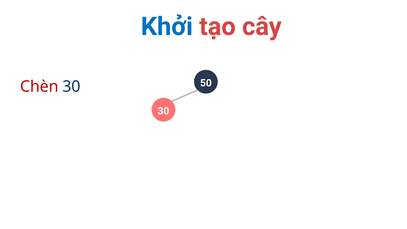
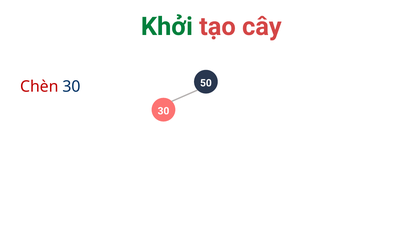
Khởi colour: blue -> green (167, 27)
